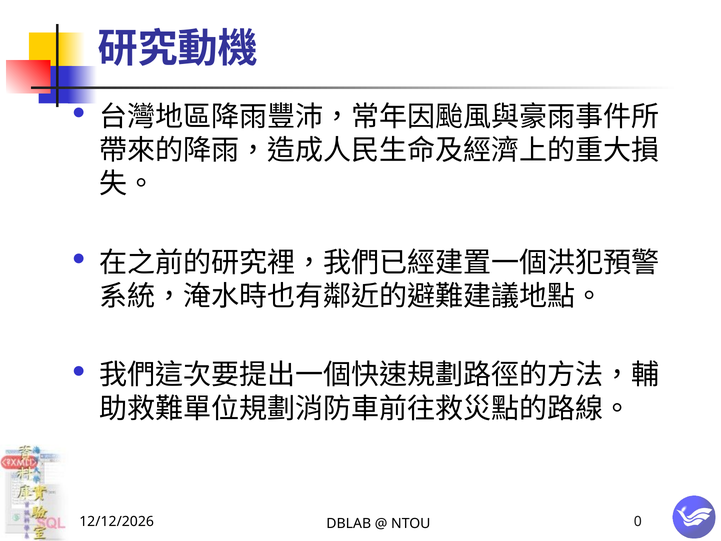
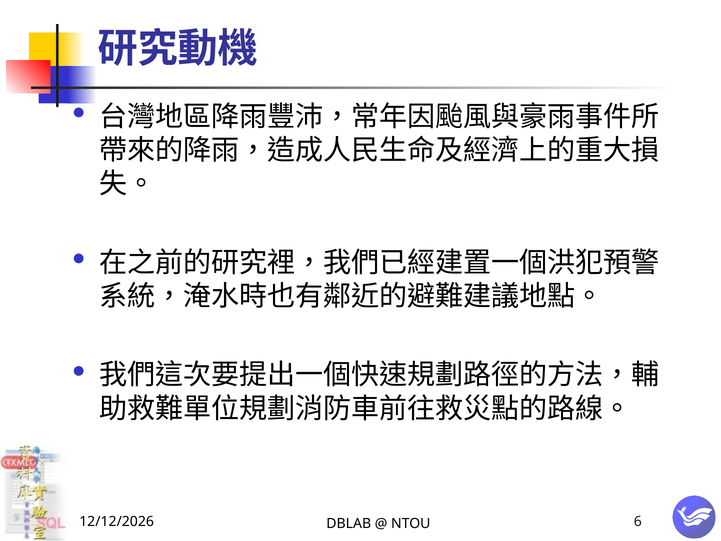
0: 0 -> 6 (638, 521)
